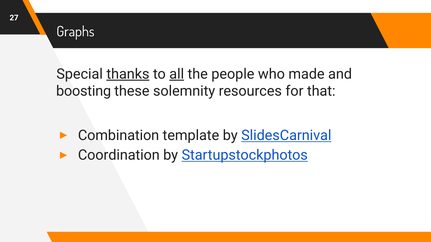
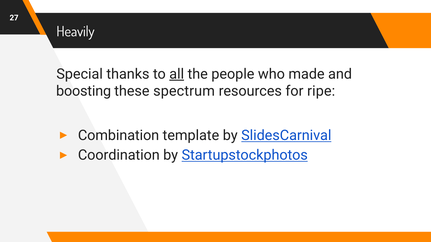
Graphs: Graphs -> Heavily (75, 32)
thanks underline: present -> none (128, 74)
solemnity: solemnity -> spectrum (184, 91)
that: that -> ripe (321, 91)
